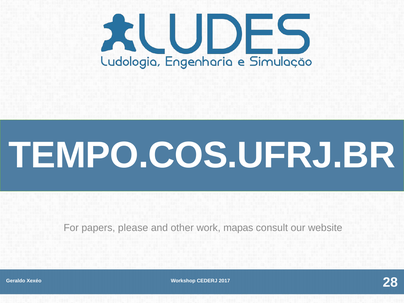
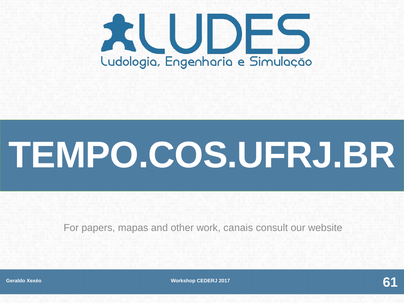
please: please -> mapas (133, 228)
mapas: mapas -> canais (238, 228)
28: 28 -> 61 (390, 282)
